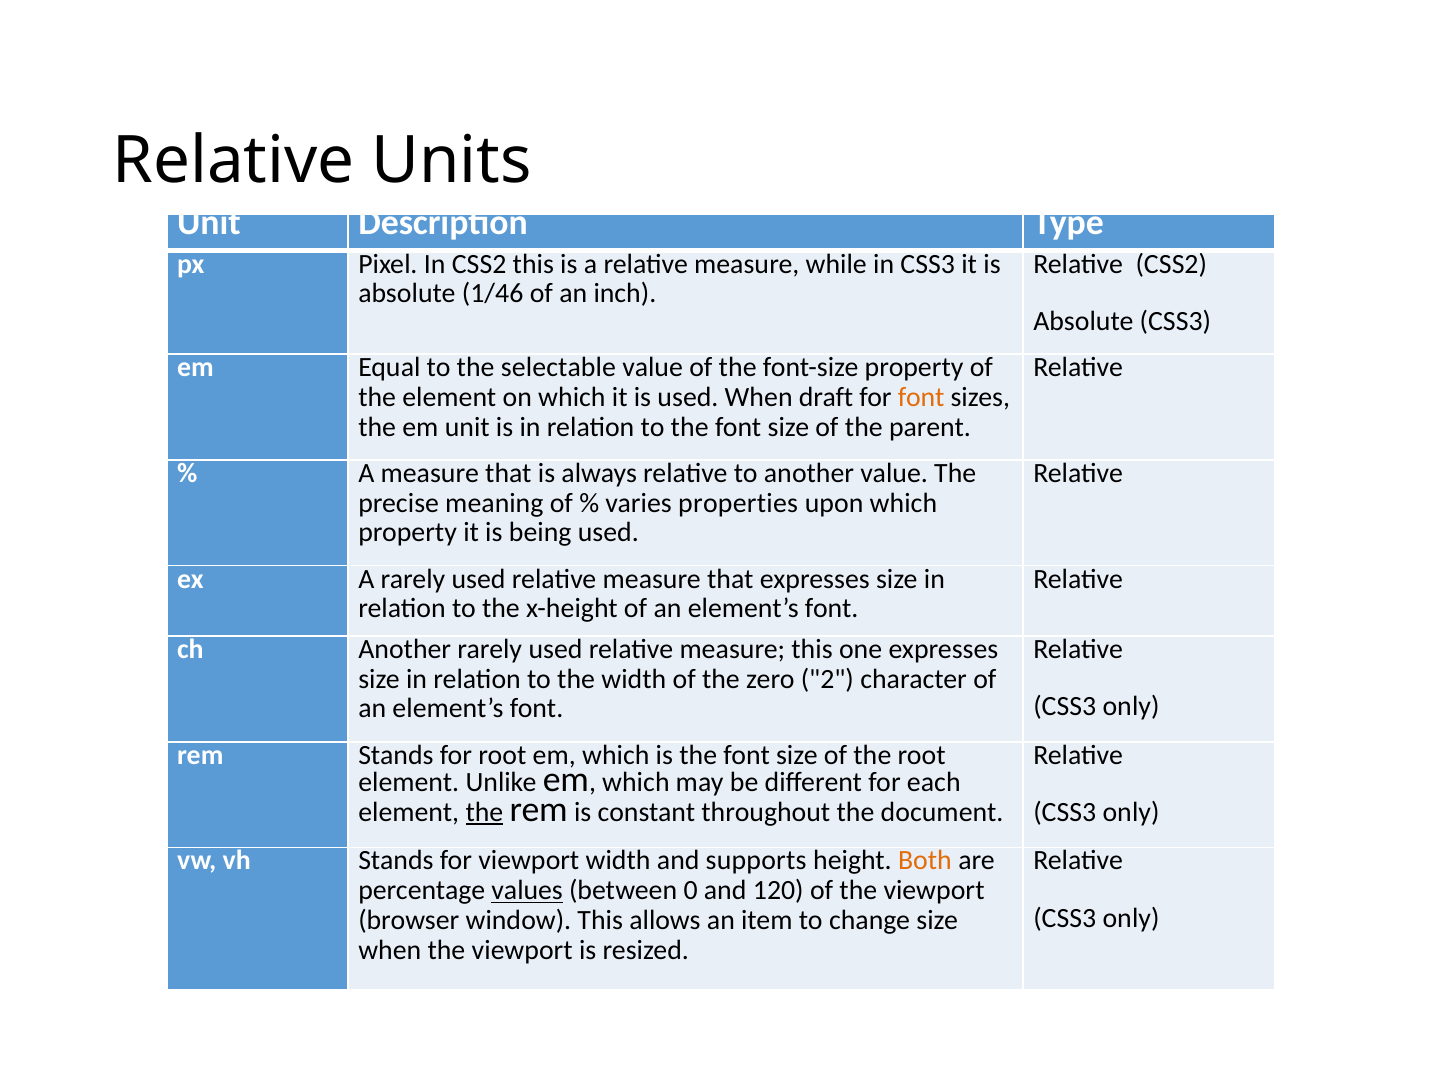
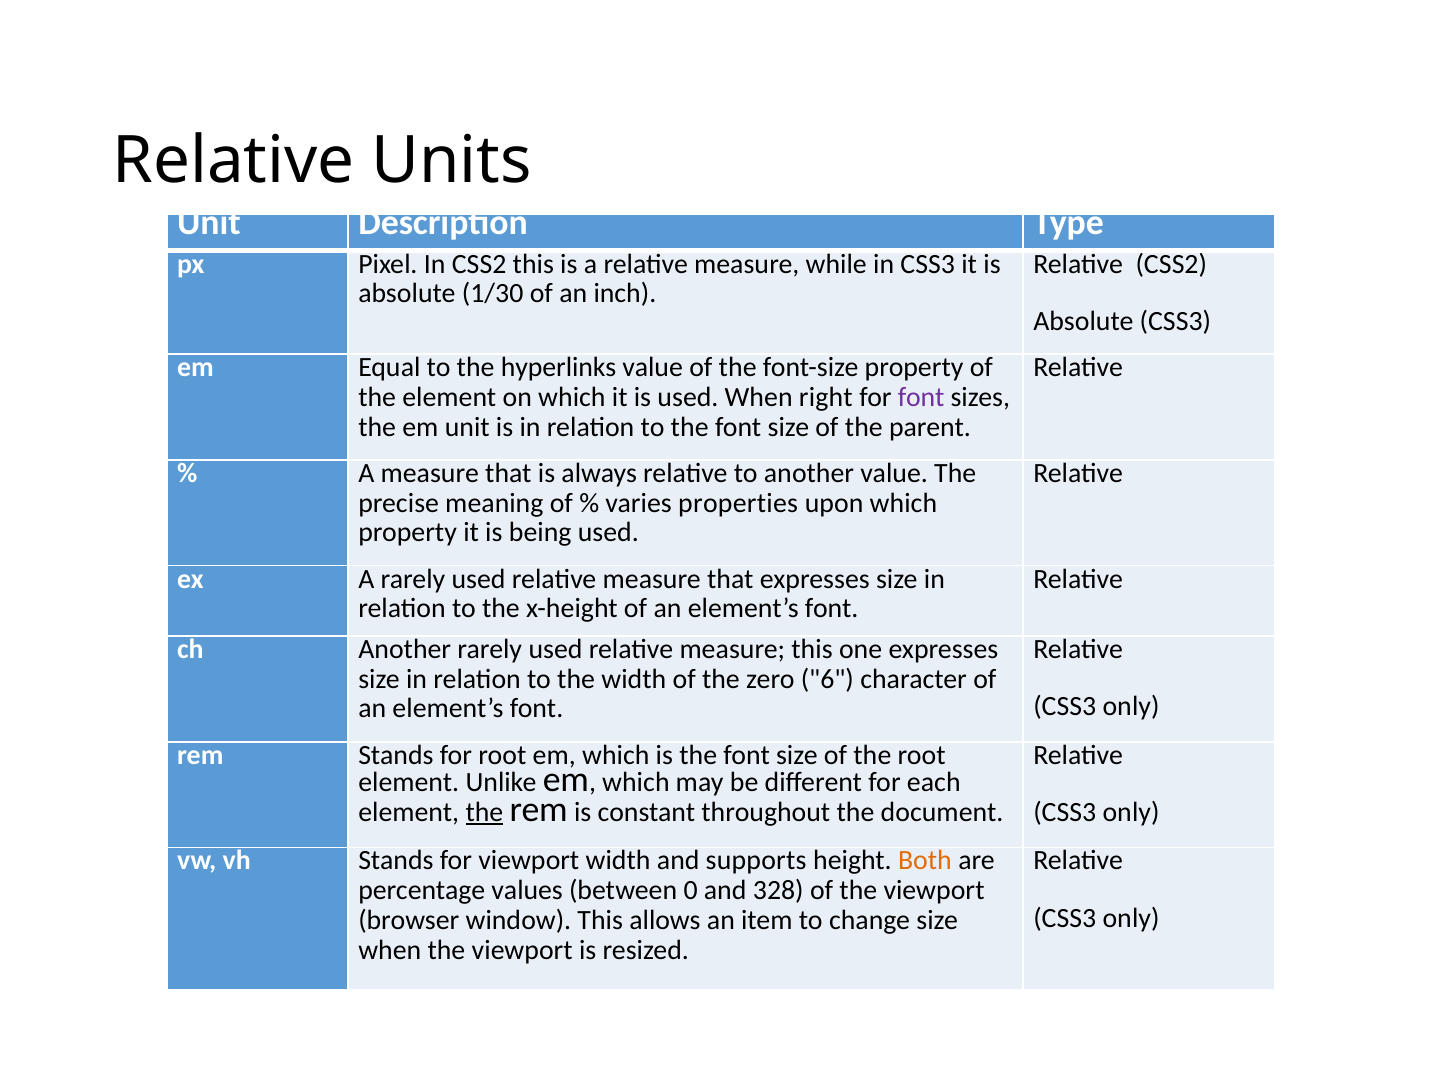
1/46: 1/46 -> 1/30 (493, 294)
selectable: selectable -> hyperlinks (559, 367)
draft: draft -> right (826, 397)
font colour: orange -> purple (921, 397)
2: 2 -> 6 (827, 679)
values underline: present -> none (527, 890)
120: 120 -> 328 (778, 890)
